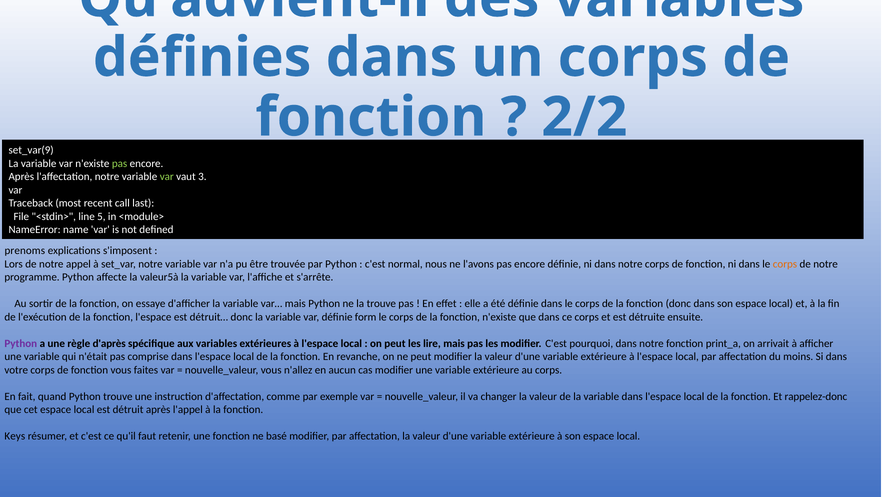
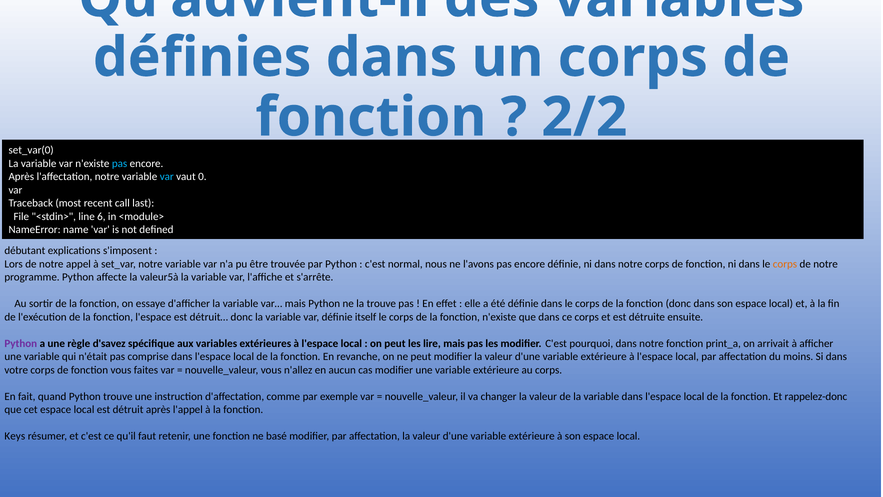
set_var(9: set_var(9 -> set_var(0 (31, 150)
pas colour: light green -> light blue (120, 163)
var colour: light green -> light blue (167, 177)
3: 3 -> 0 (202, 177)
5: 5 -> 6 (101, 216)
prenoms: prenoms -> débutant (25, 250)
form: form -> itself (366, 317)
d'après: d'après -> d'savez (109, 343)
